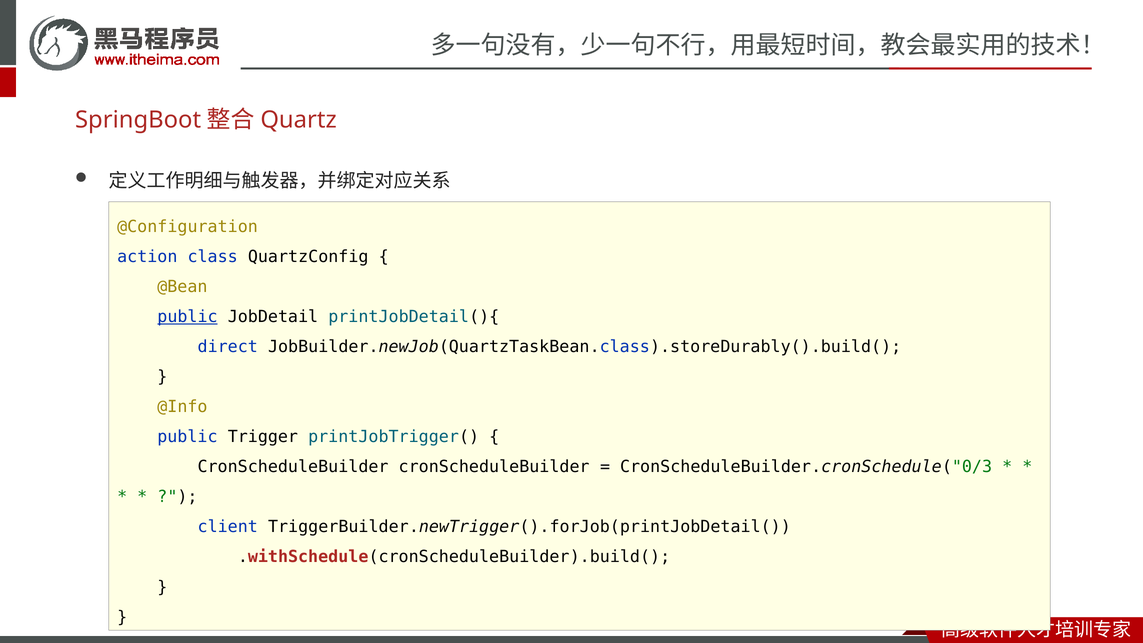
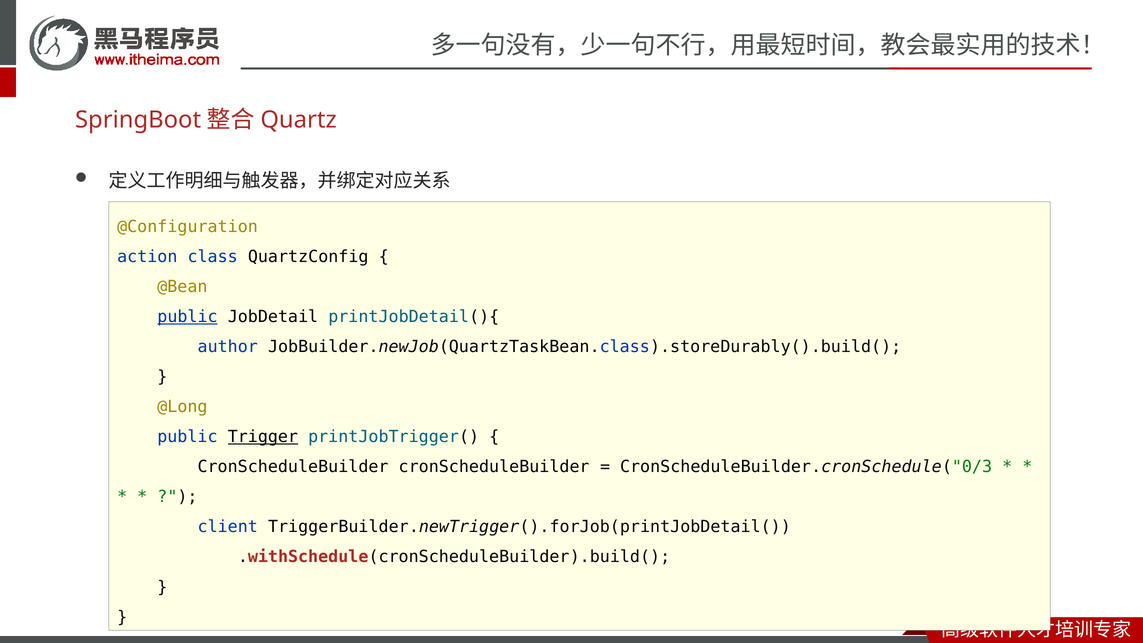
direct: direct -> author (228, 347)
@Info: @Info -> @Long (182, 407)
Trigger underline: none -> present (263, 437)
